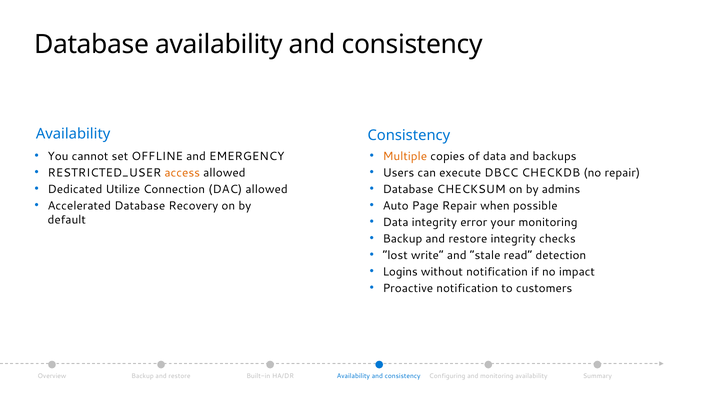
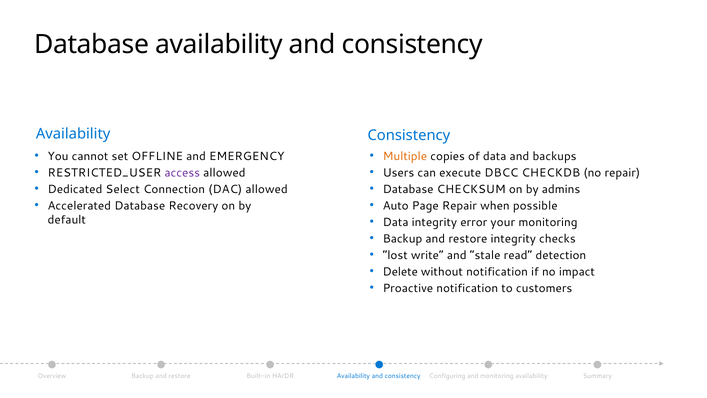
access colour: orange -> purple (182, 173)
Utilize: Utilize -> Select (123, 189)
Logins: Logins -> Delete (400, 271)
